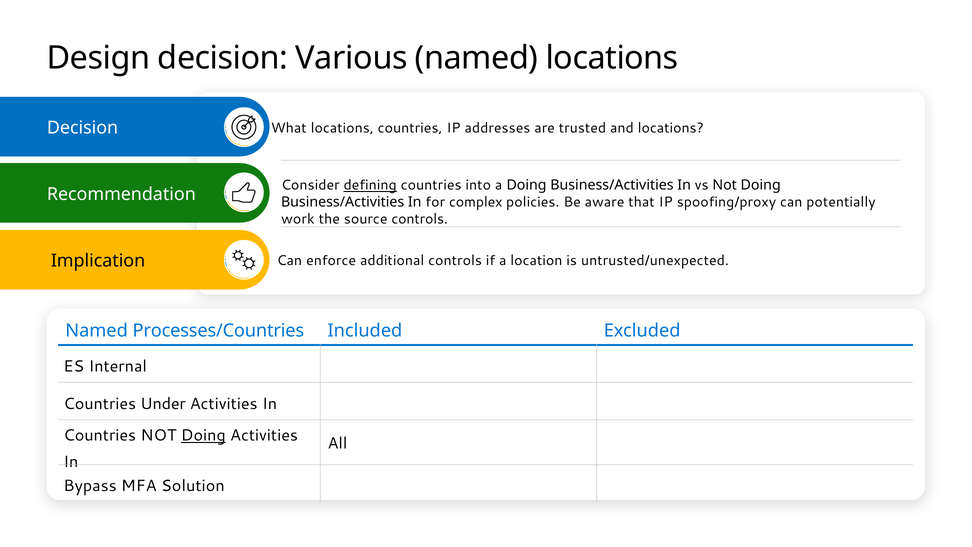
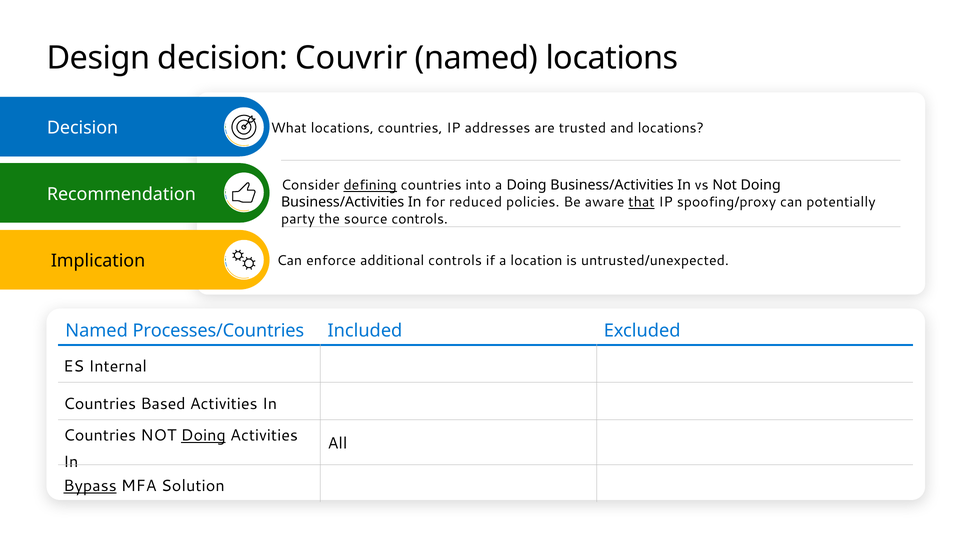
Various: Various -> Couvrir (351, 58)
complex: complex -> reduced (476, 202)
that underline: none -> present (641, 202)
work: work -> party (298, 219)
Under: Under -> Based (163, 404)
Bypass underline: none -> present (90, 486)
